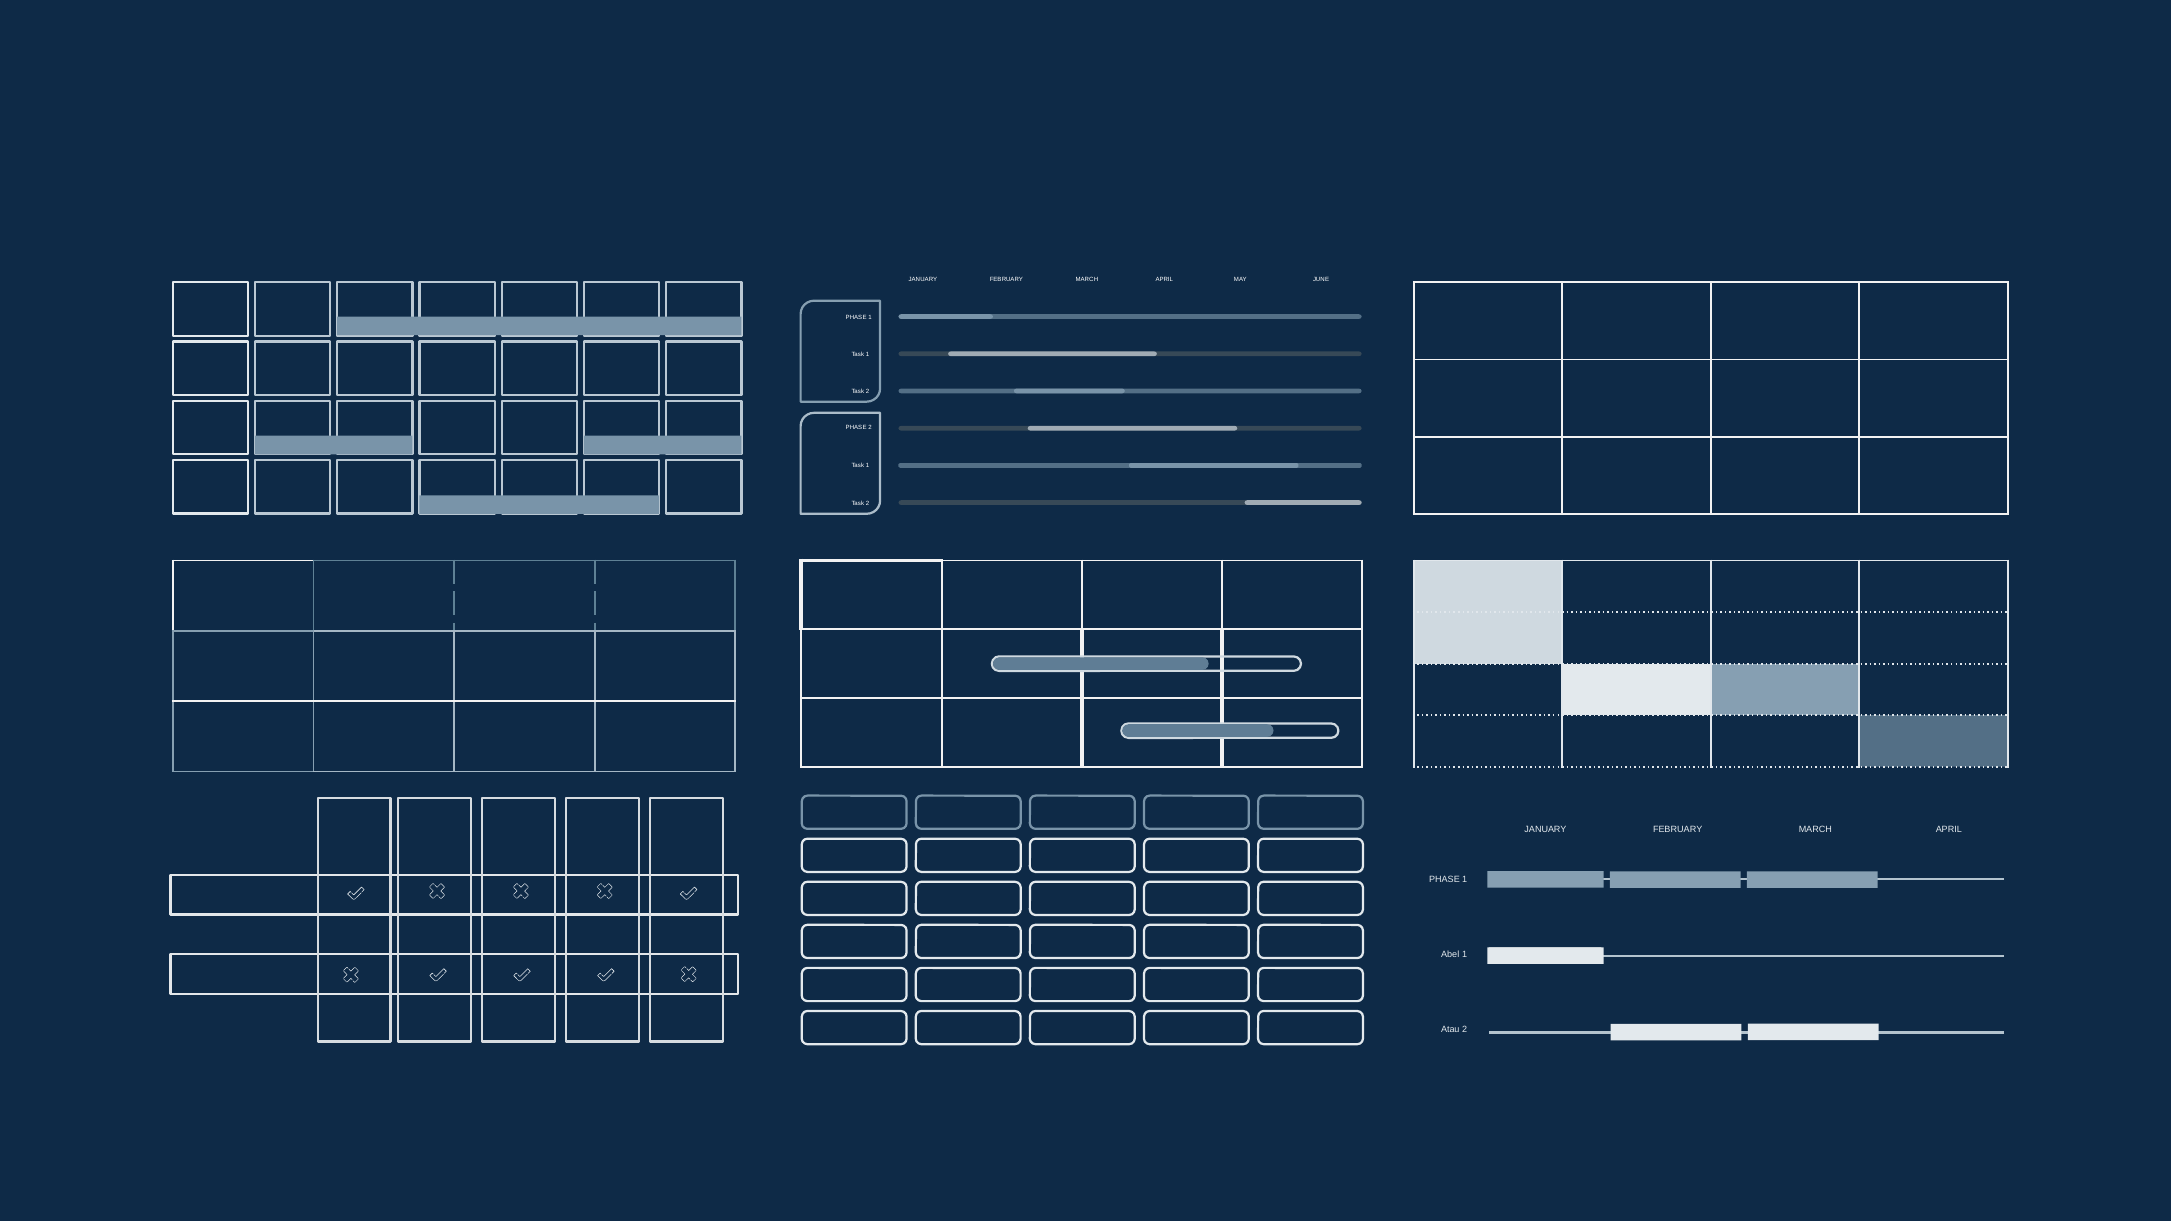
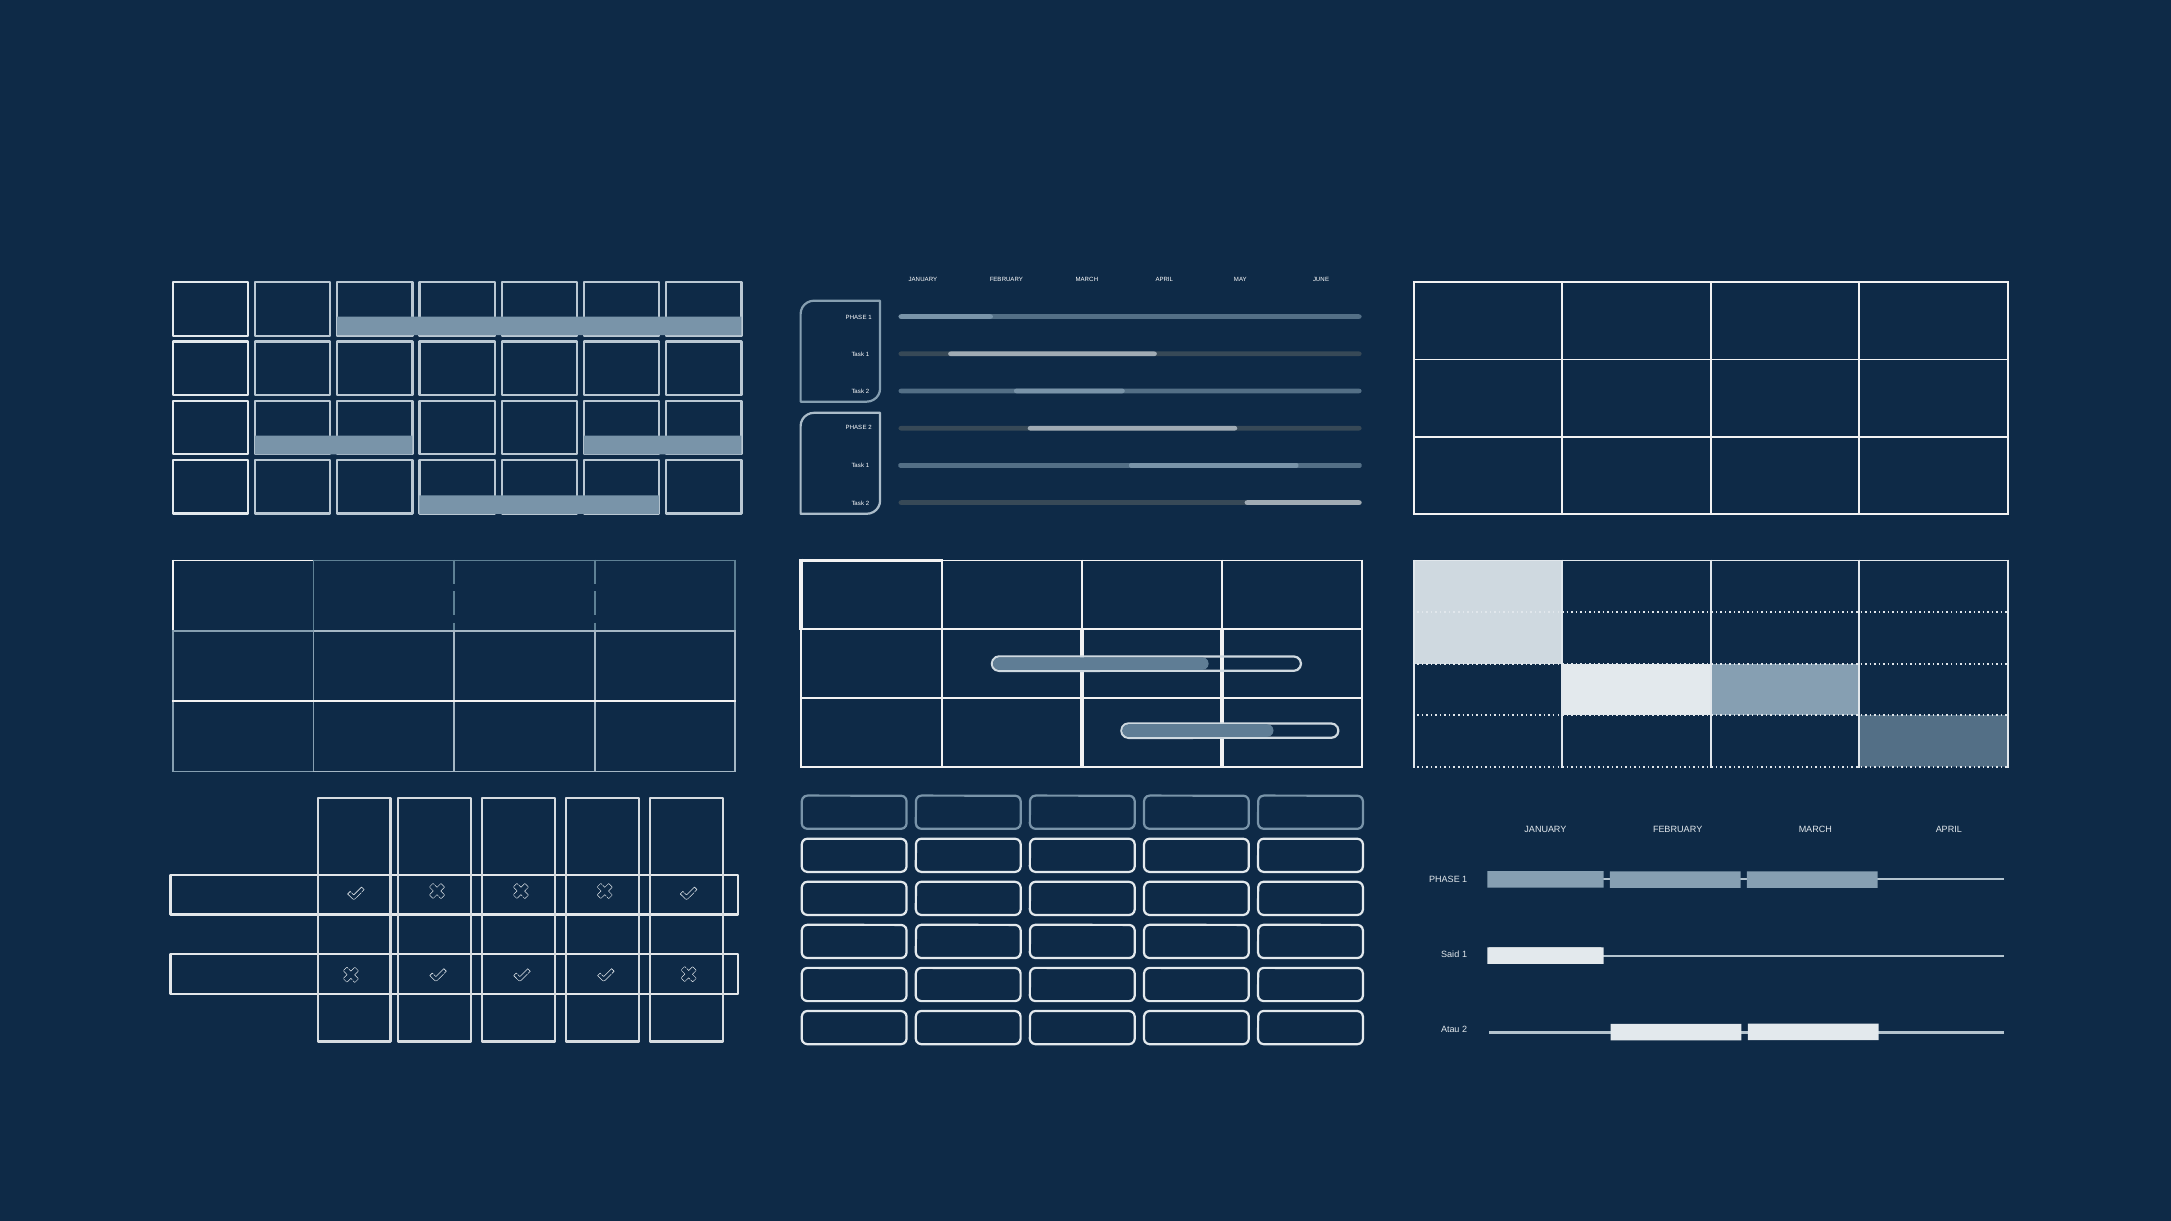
Abel: Abel -> Said (1450, 955)
